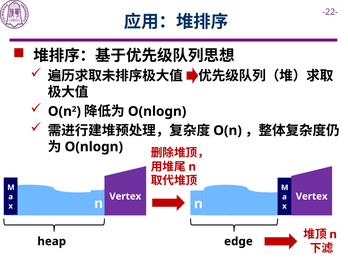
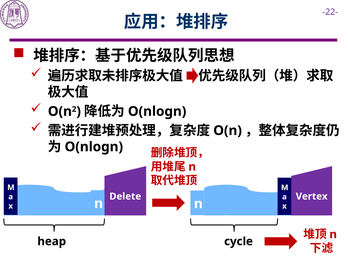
Vertex: Vertex -> Delete (125, 196)
edge: edge -> cycle (238, 241)
